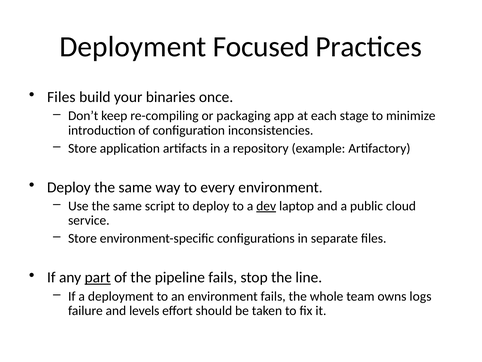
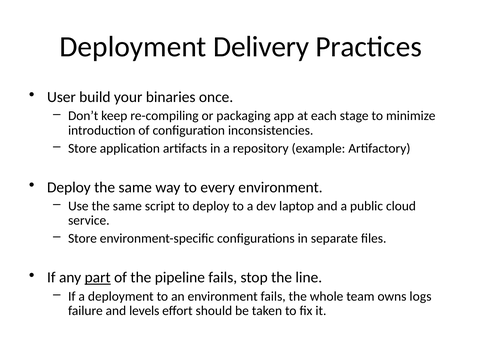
Focused: Focused -> Delivery (261, 47)
Files: Files -> User (61, 97)
dev underline: present -> none (266, 206)
